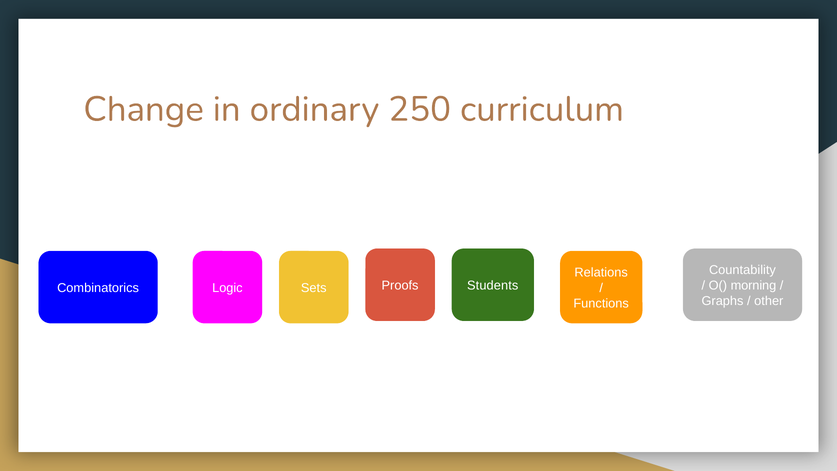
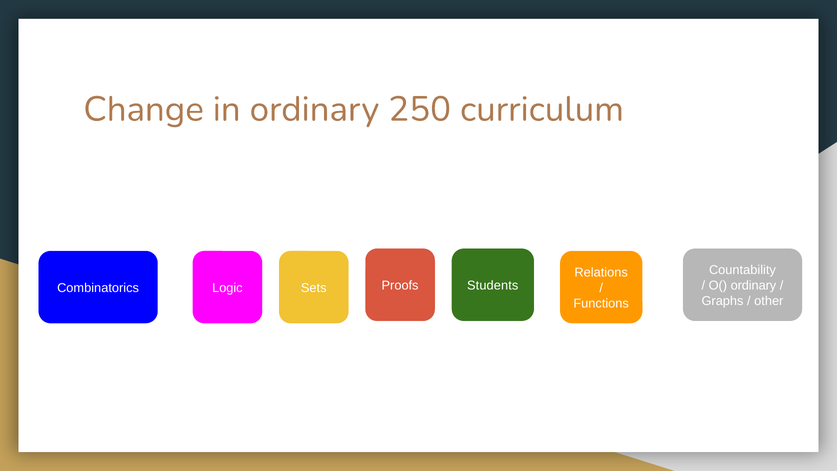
O( morning: morning -> ordinary (753, 286)
